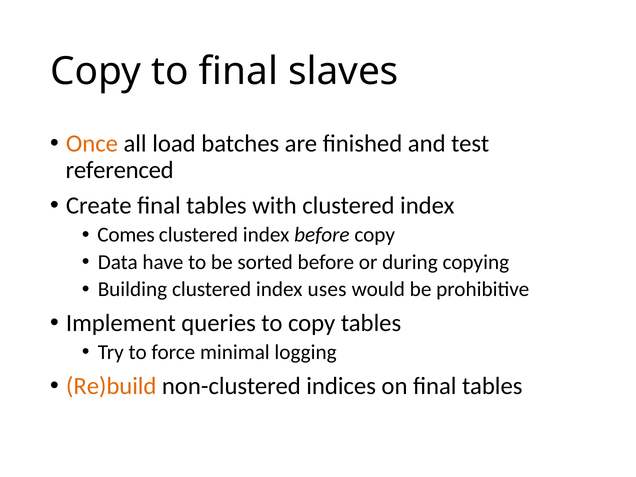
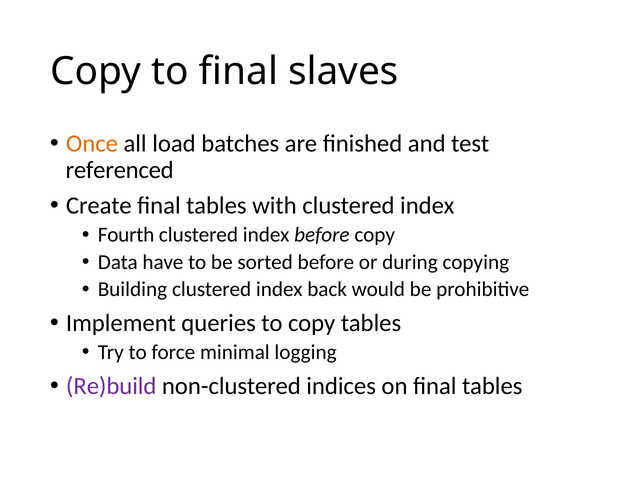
Comes: Comes -> Fourth (126, 235)
uses: uses -> back (327, 289)
Re)build colour: orange -> purple (111, 386)
